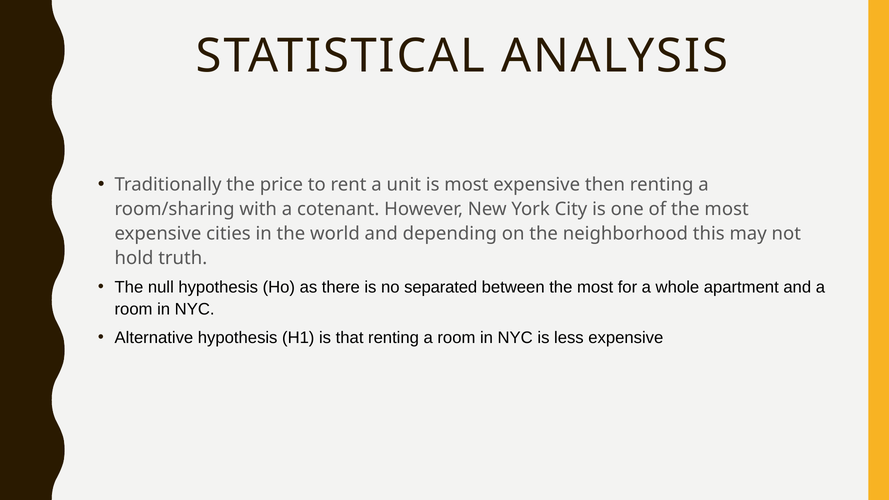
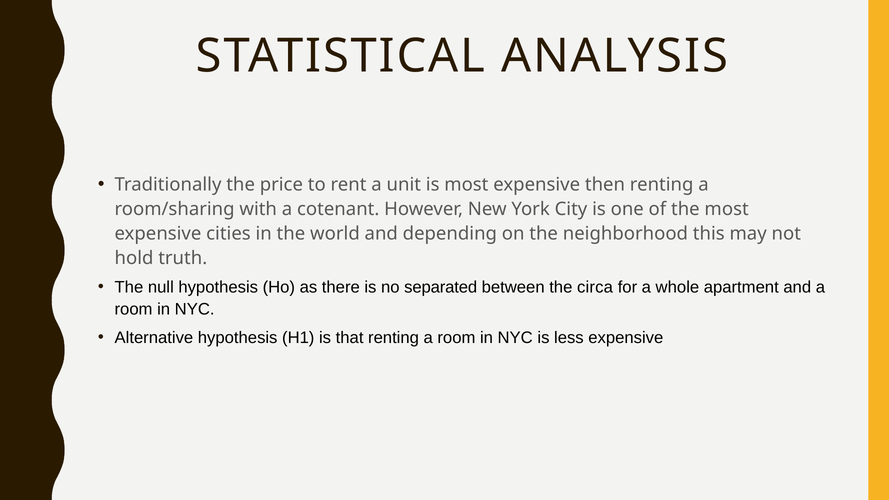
between the most: most -> circa (595, 287)
